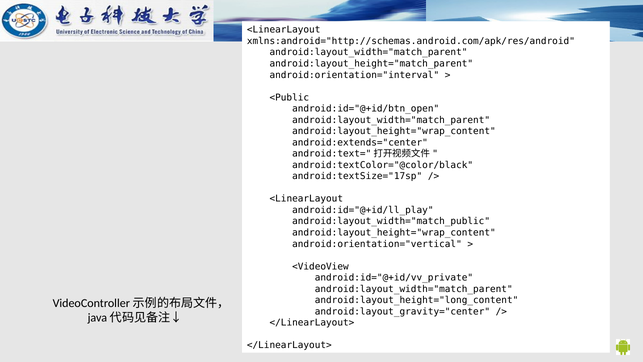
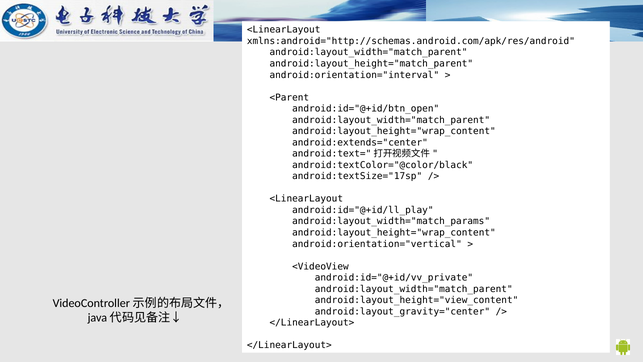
<Public: <Public -> <Parent (289, 97)
android:layout_width="match_public: android:layout_width="match_public -> android:layout_width="match_params (391, 221)
android:layout_height="long_content: android:layout_height="long_content -> android:layout_height="view_content (417, 300)
